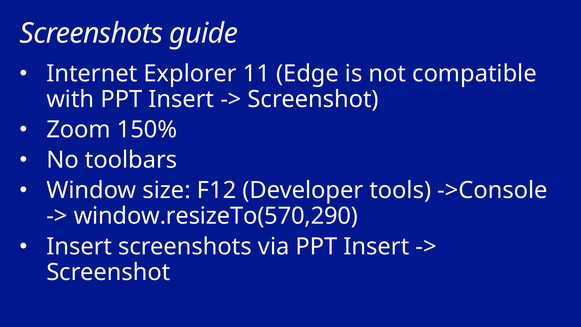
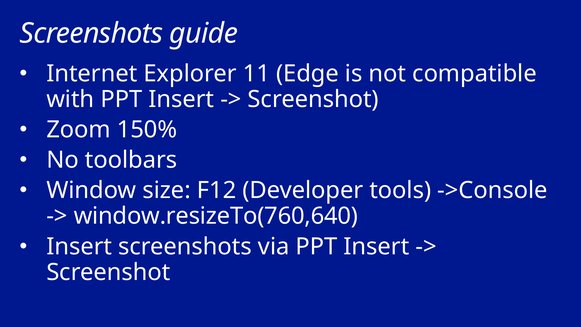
window.resizeTo(570,290: window.resizeTo(570,290 -> window.resizeTo(760,640 (216, 216)
